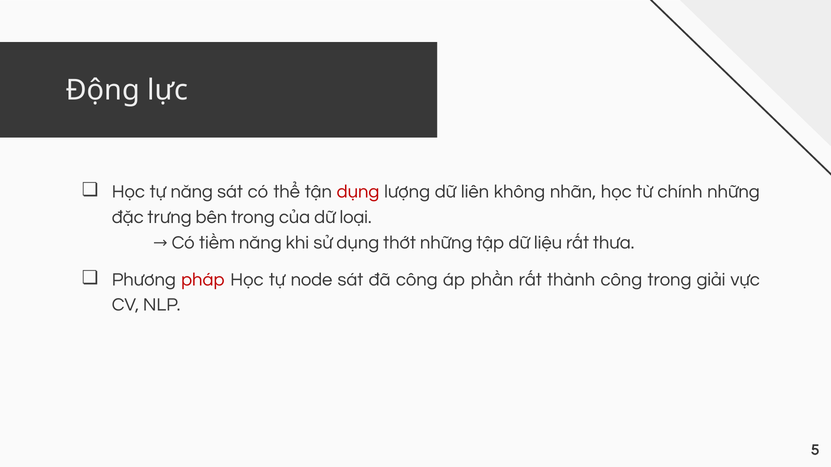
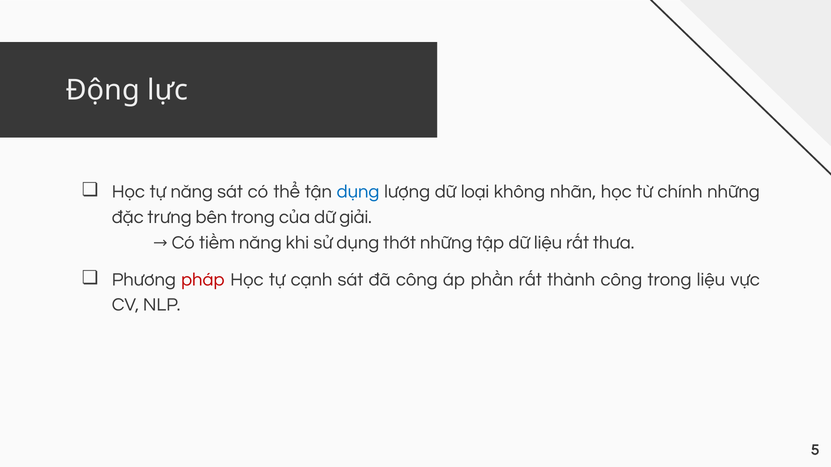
dụng colour: red -> blue (358, 192)
liên: liên -> loại (475, 192)
loại: loại -> giải (356, 217)
node: node -> cạnh (311, 280)
trong giải: giải -> liệu (711, 280)
